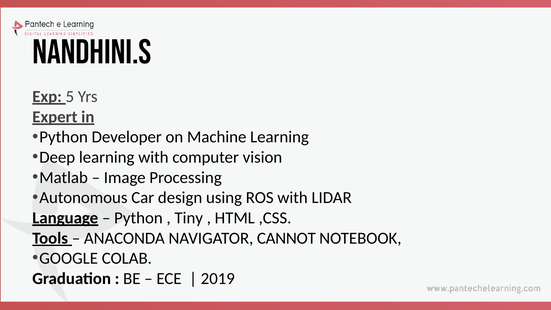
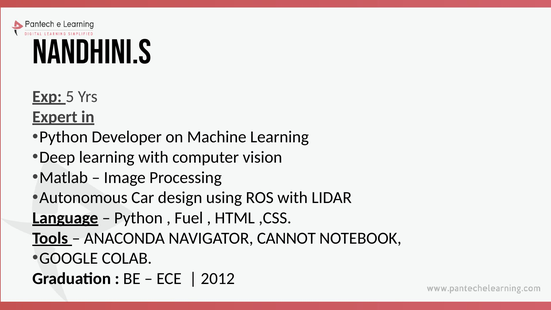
Tiny: Tiny -> Fuel (189, 218)
2019: 2019 -> 2012 (218, 278)
